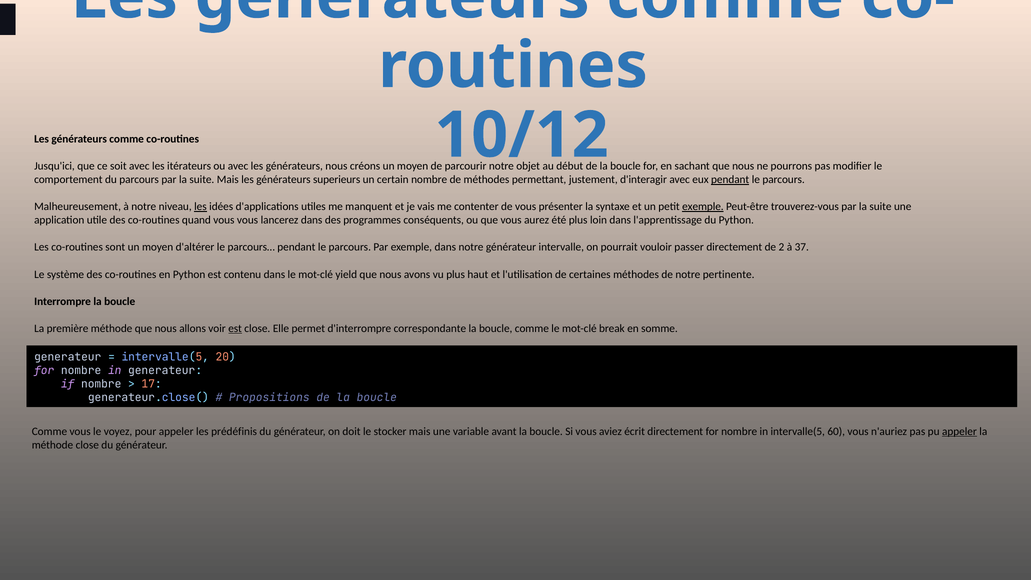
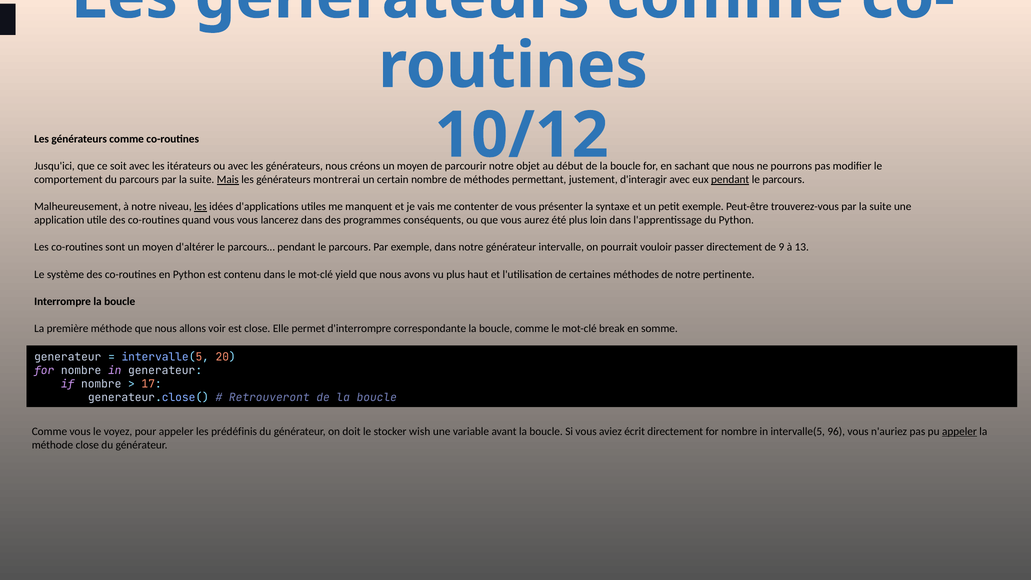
Mais underline: none -> present (228, 180)
superieurs: superieurs -> montrerai (337, 180)
exemple underline: present -> none (703, 207)
2: 2 -> 9 (781, 247)
37: 37 -> 13 (802, 247)
est underline: present -> none (235, 328)
Propositions: Propositions -> Retrouveront (269, 397)
stocker mais: mais -> wish (420, 431)
60: 60 -> 96 (836, 431)
